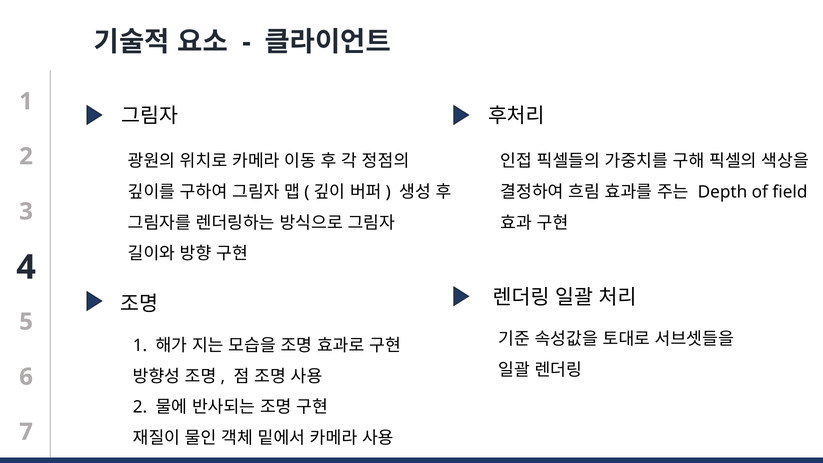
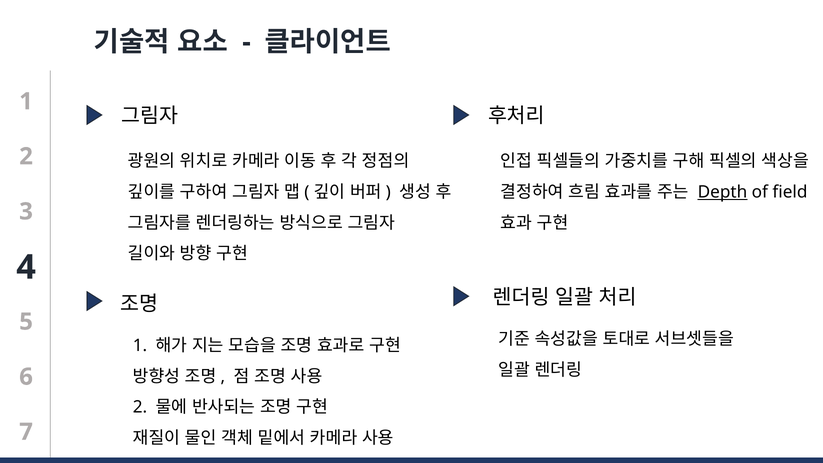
Depth underline: none -> present (722, 192)
